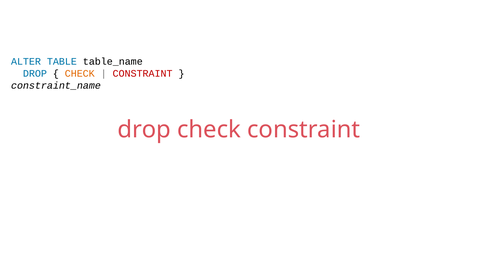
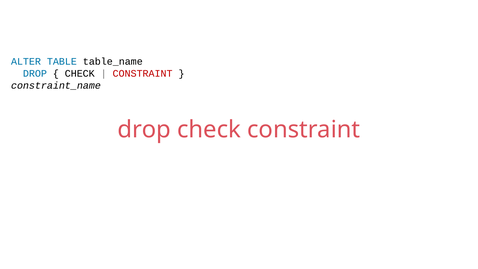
CHECK colour: orange -> black (80, 73)
